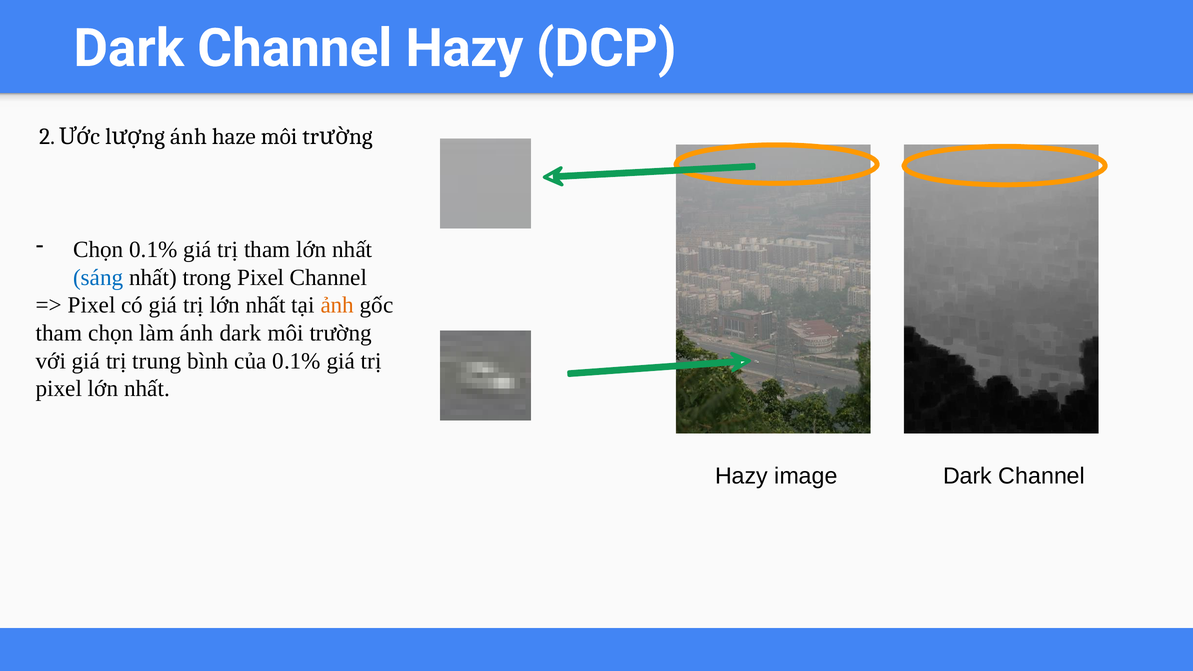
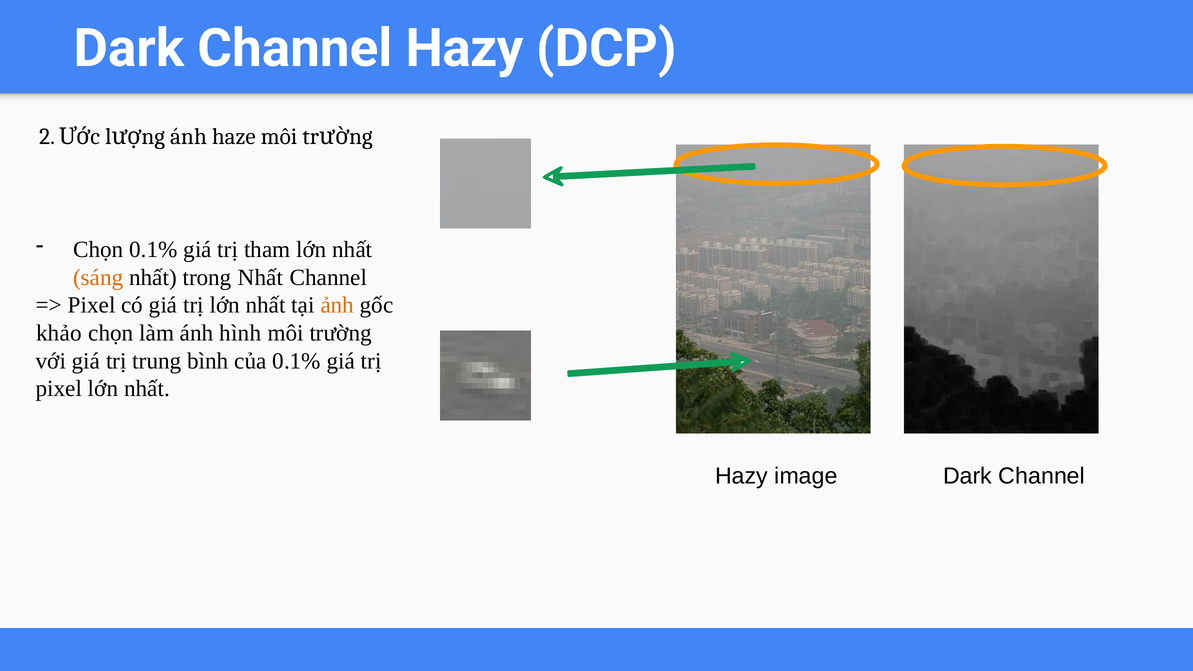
sáng colour: blue -> orange (98, 277)
trong Pixel: Pixel -> Nhất (261, 277)
tham: tham -> khảo (59, 333)
ánh dark: dark -> hình (240, 333)
